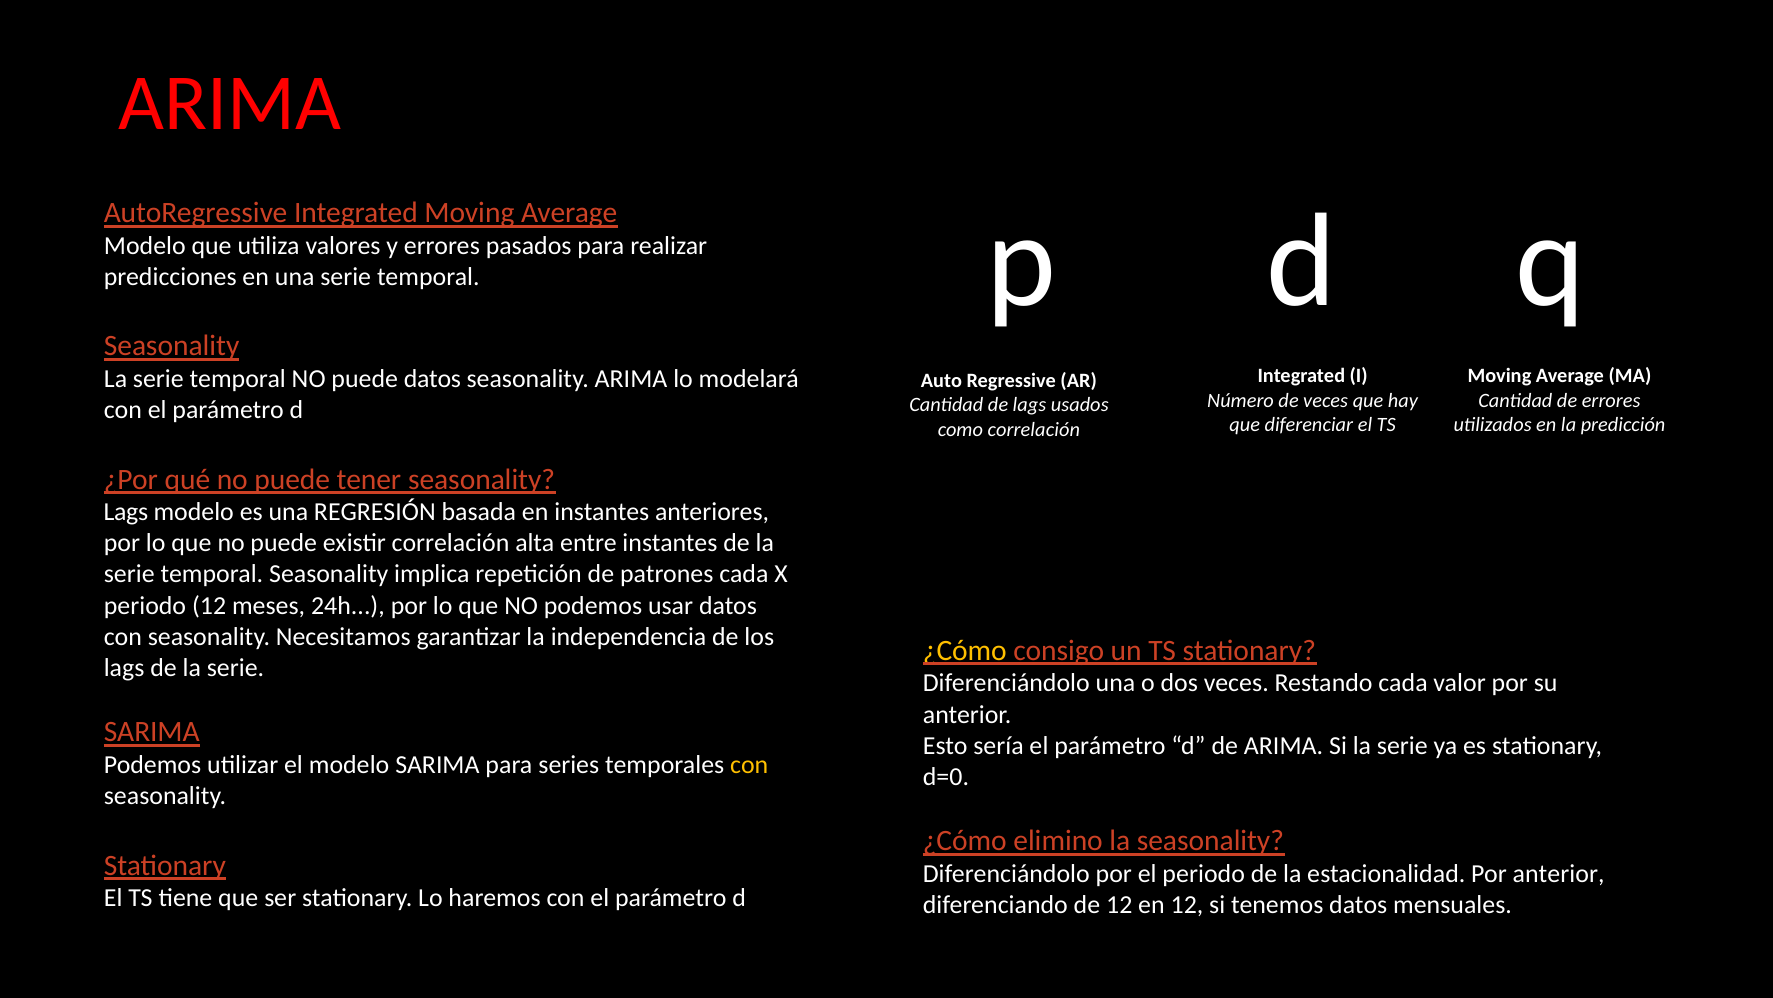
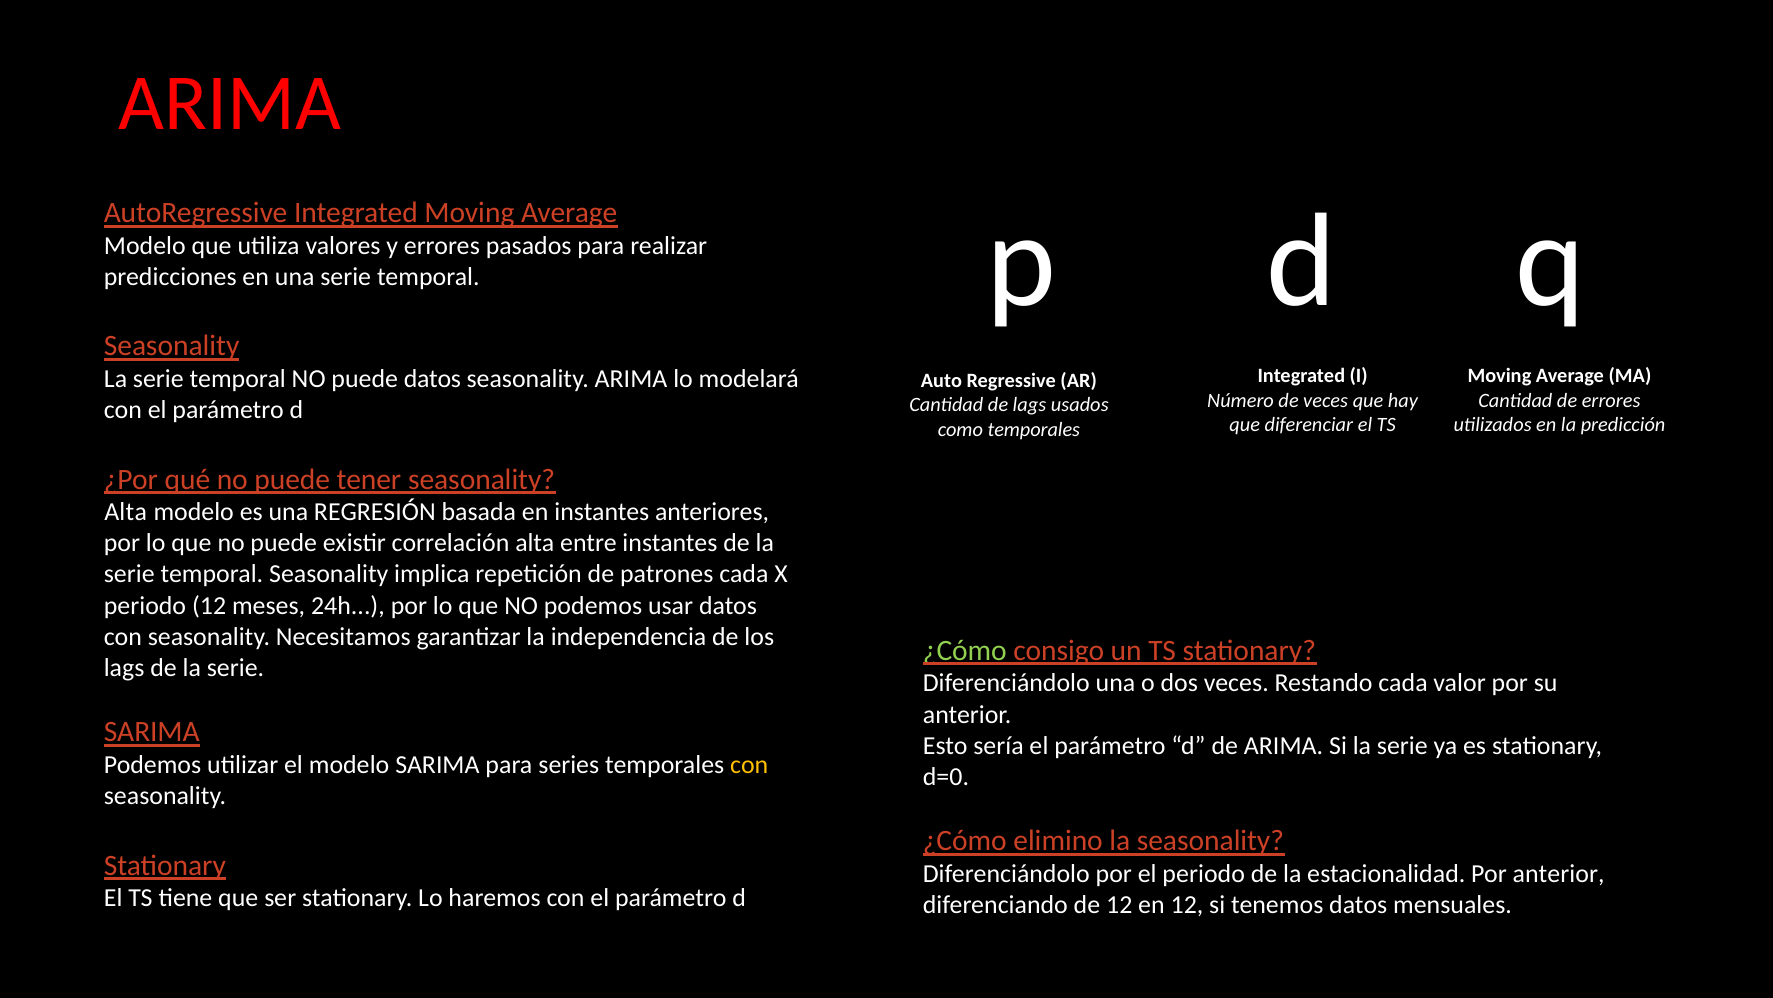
como correlación: correlación -> temporales (1034, 429)
Lags: Lags -> Alta (126, 512)
¿Cómo colour: yellow -> light green (965, 650)
